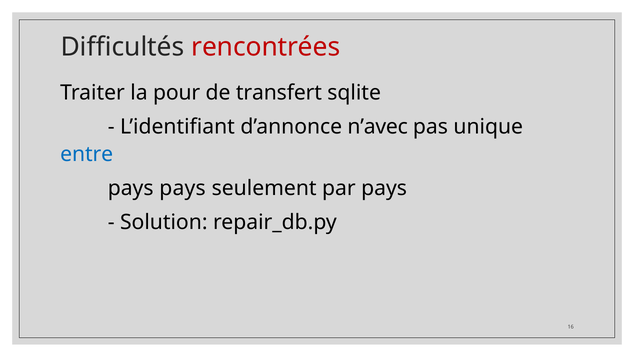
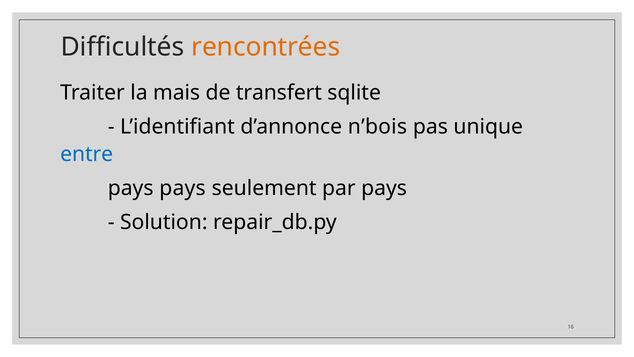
rencontrées colour: red -> orange (266, 47)
pour: pour -> mais (177, 93)
n’avec: n’avec -> n’bois (377, 126)
